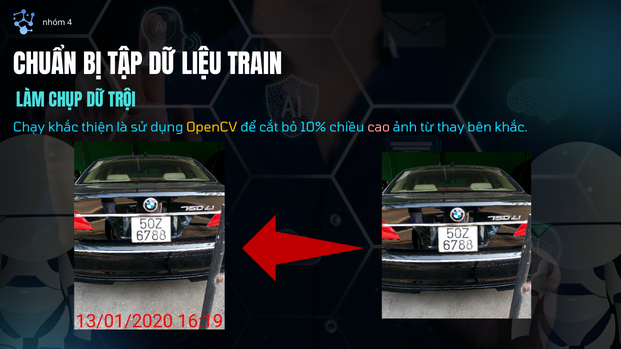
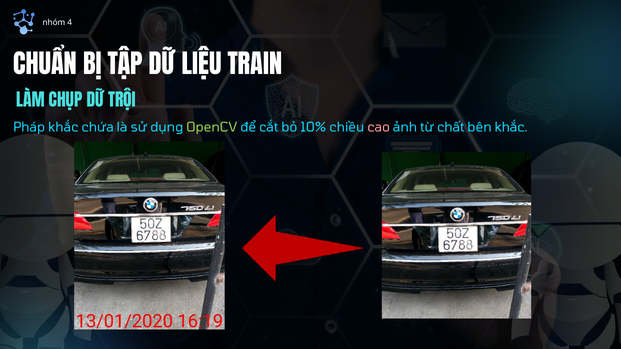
Chạy: Chạy -> Pháp (29, 127)
thiện: thiện -> chứa (98, 127)
OpenCV colour: yellow -> light green (212, 127)
thay: thay -> chất (451, 127)
